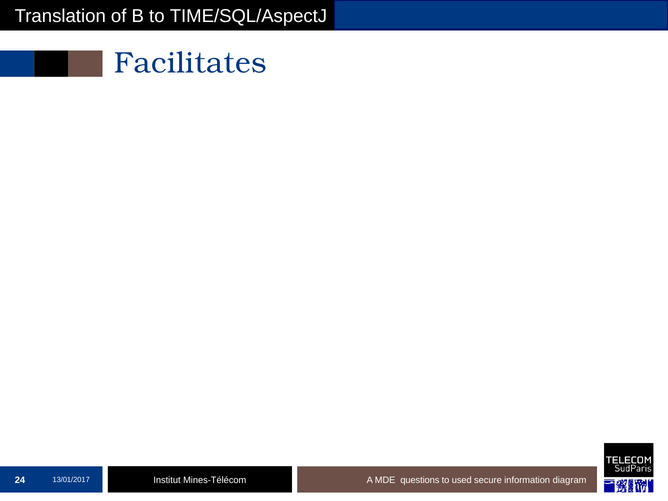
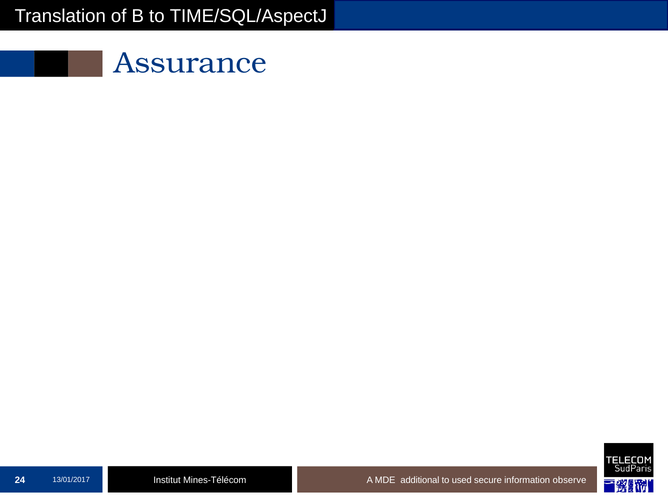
Facilitates: Facilitates -> Assurance (191, 63)
questions: questions -> additional (420, 480)
diagram: diagram -> observe (570, 480)
